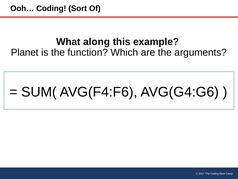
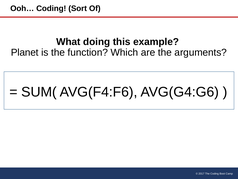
along: along -> doing (97, 42)
